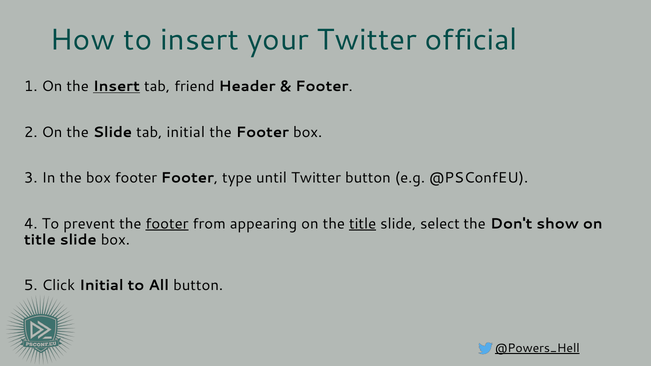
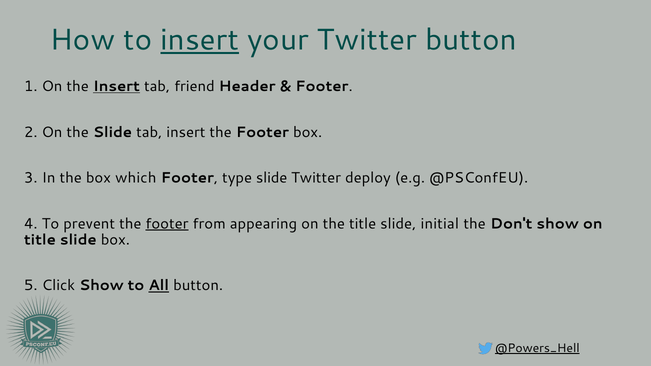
insert underline: none -> present (200, 40)
Twitter official: official -> button (471, 40)
tab initial: initial -> insert (186, 132)
box footer: footer -> which (136, 178)
type until: until -> slide (272, 178)
Twitter button: button -> deploy (368, 178)
title underline: present -> none (363, 224)
select: select -> initial (440, 224)
Click Initial: Initial -> Show (101, 286)
All underline: none -> present (159, 286)
